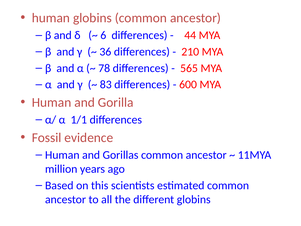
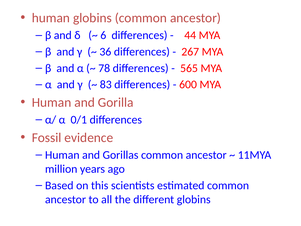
210: 210 -> 267 (190, 52)
1/1: 1/1 -> 0/1 (79, 120)
